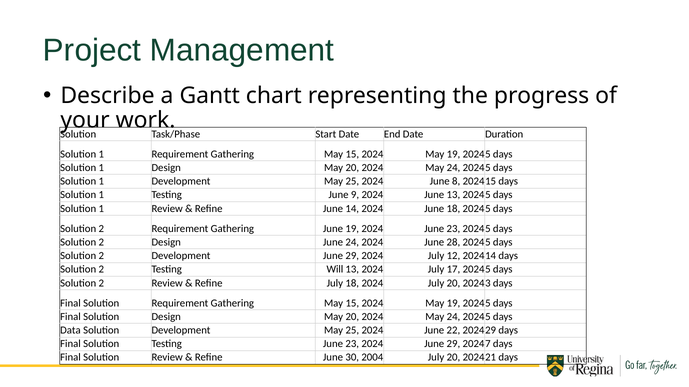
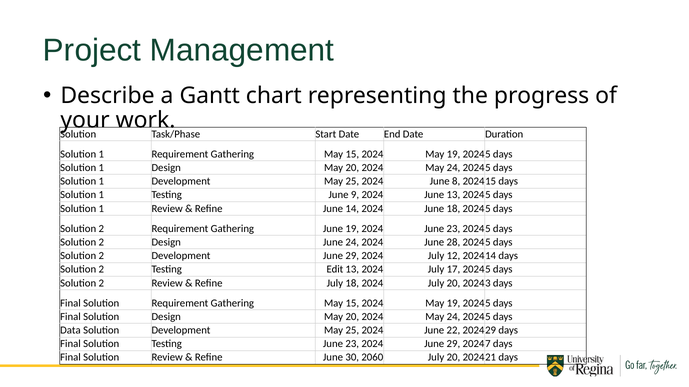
Will: Will -> Edit (335, 270)
2004: 2004 -> 2060 (372, 358)
